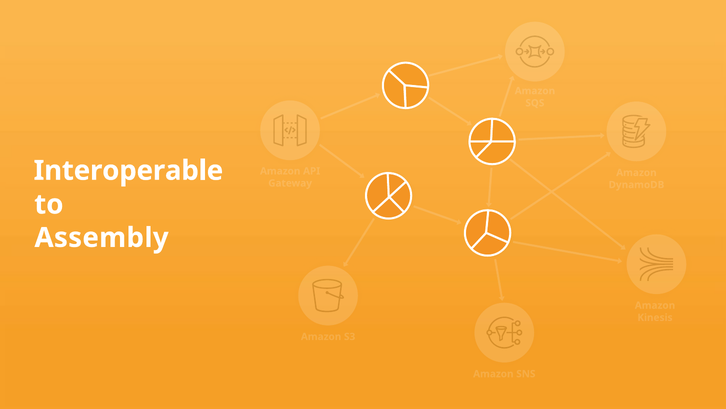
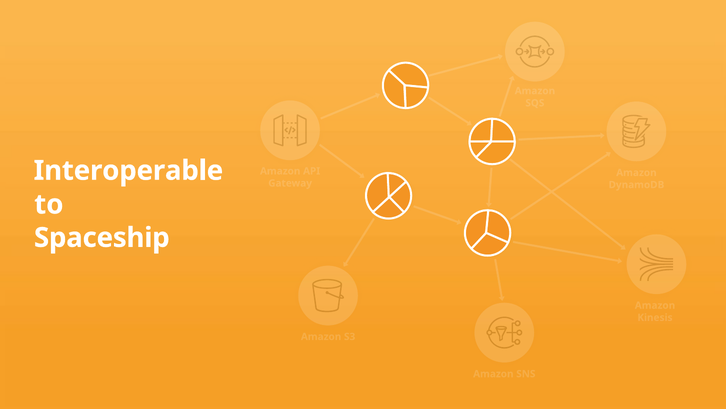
Assembly: Assembly -> Spaceship (102, 237)
